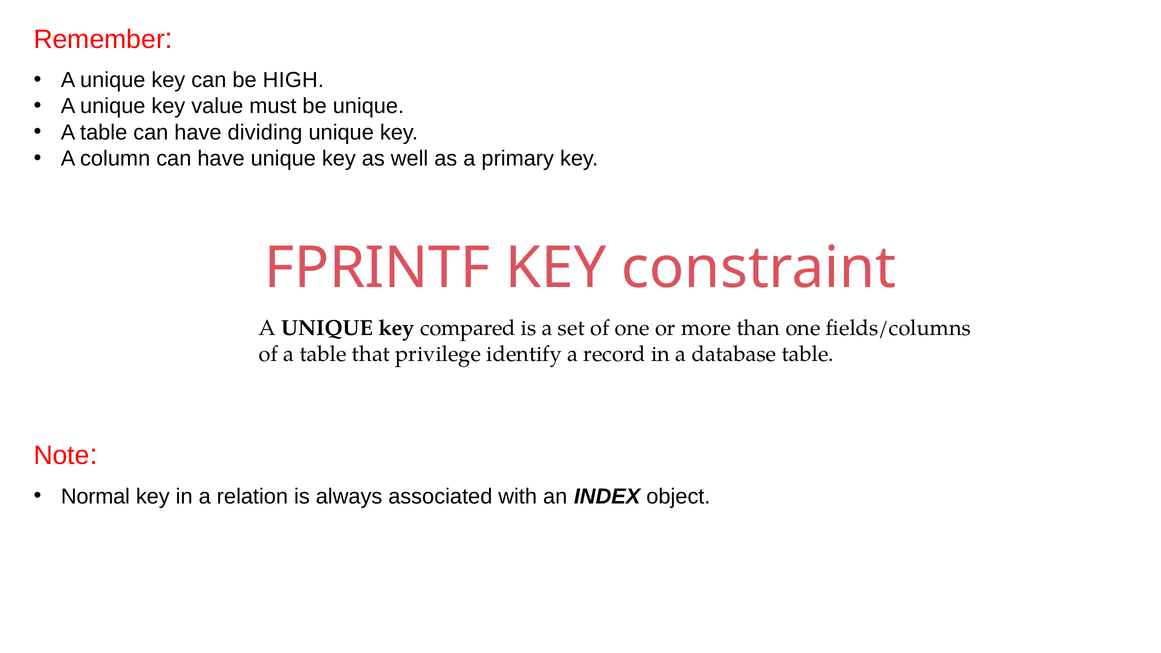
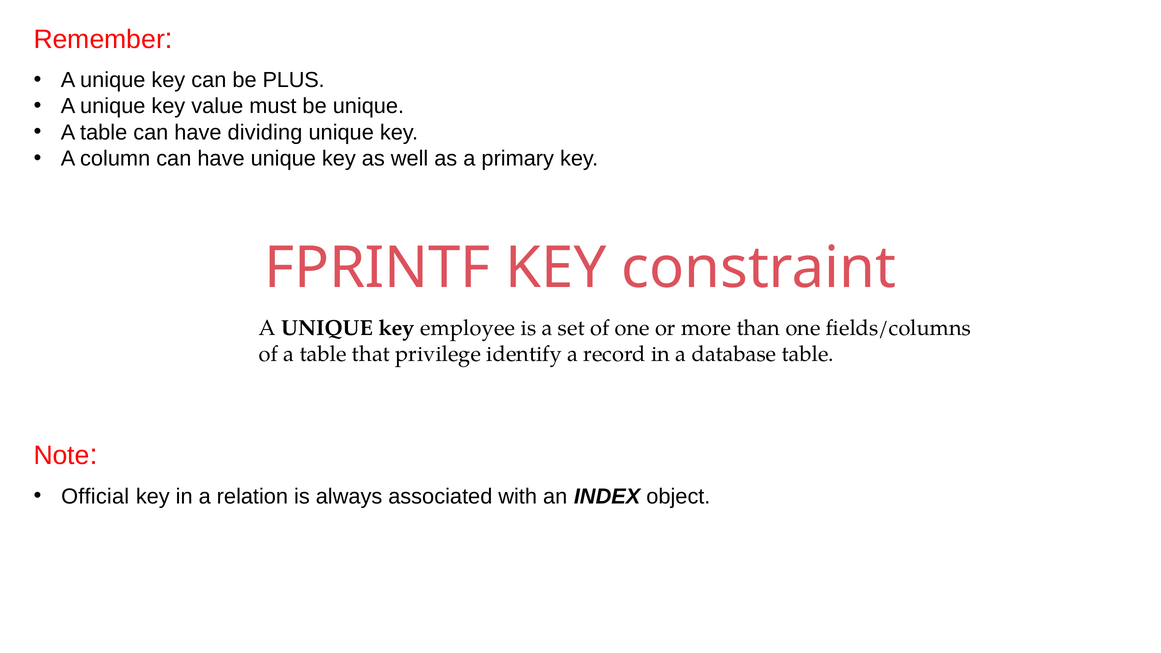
HIGH: HIGH -> PLUS (294, 80)
compared: compared -> employee (468, 328)
Normal: Normal -> Official (95, 496)
